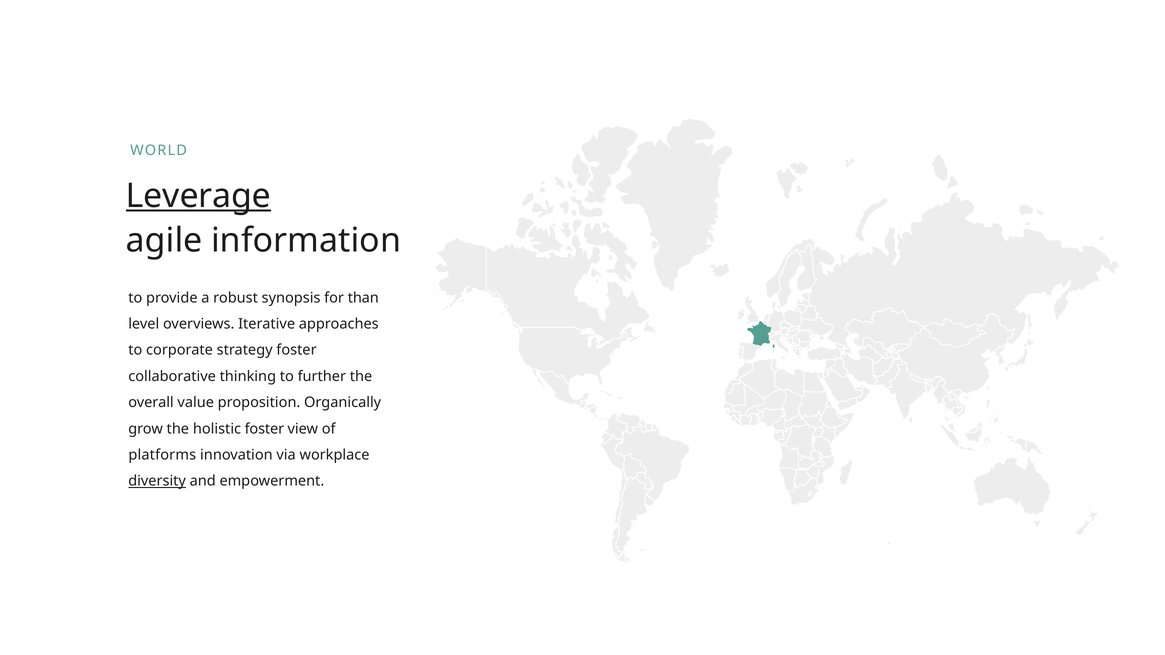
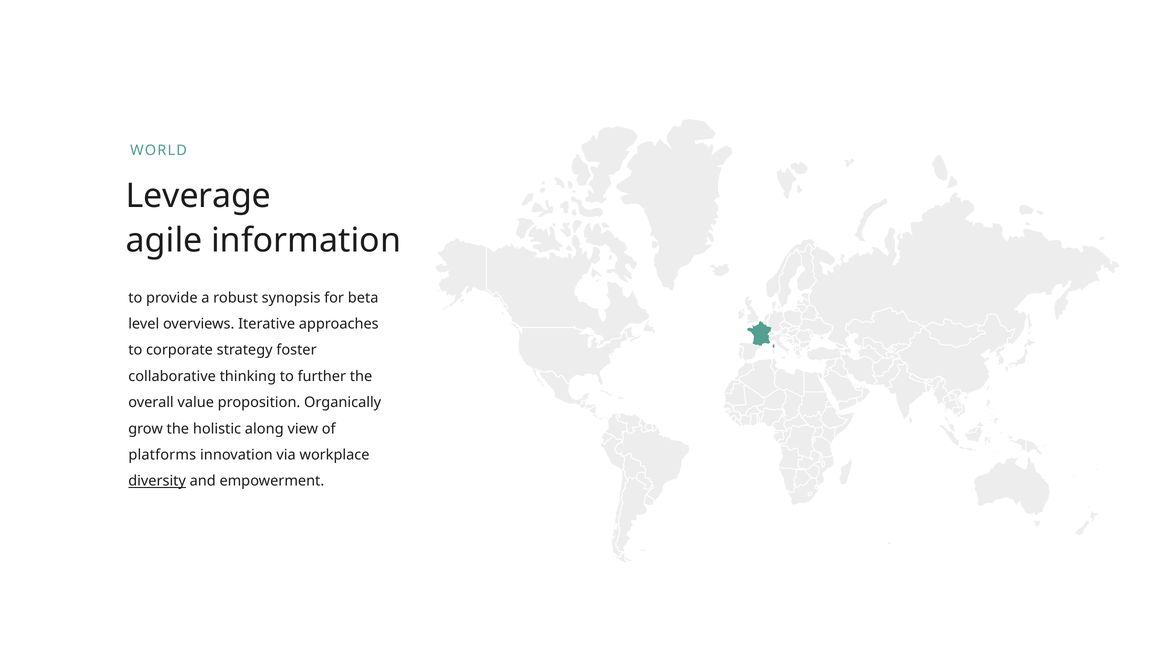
Leverage underline: present -> none (198, 196)
than: than -> beta (363, 298)
holistic foster: foster -> along (264, 429)
